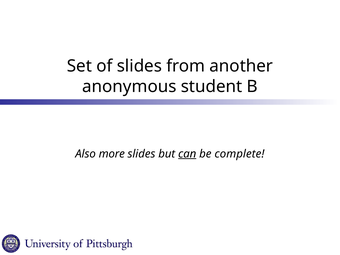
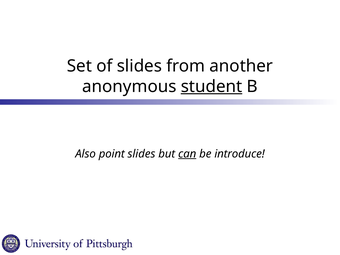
student underline: none -> present (212, 86)
more: more -> point (112, 154)
complete: complete -> introduce (240, 154)
